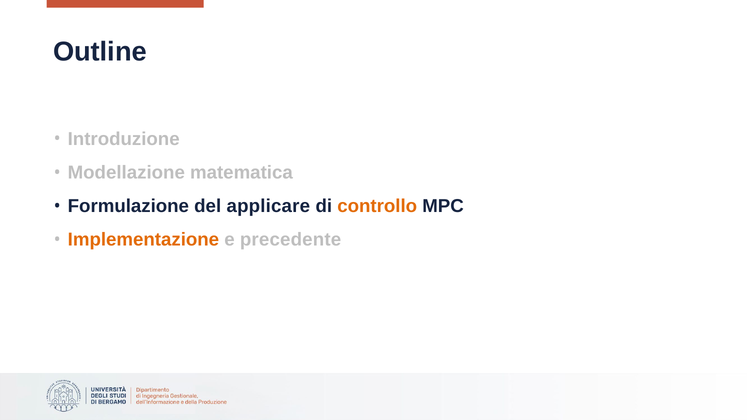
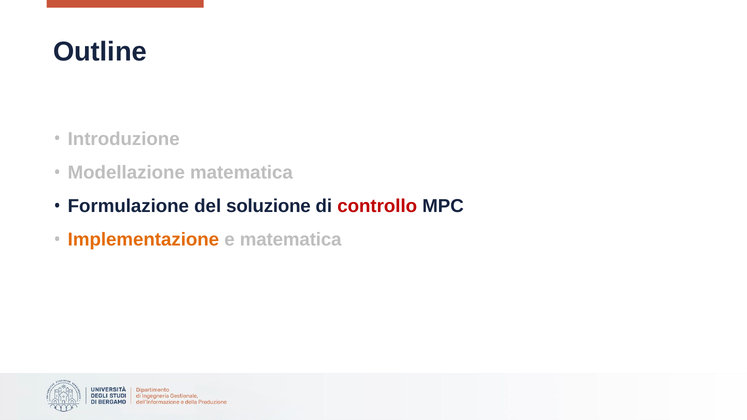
applicare: applicare -> soluzione (268, 206)
controllo colour: orange -> red (377, 206)
e precedente: precedente -> matematica (291, 240)
